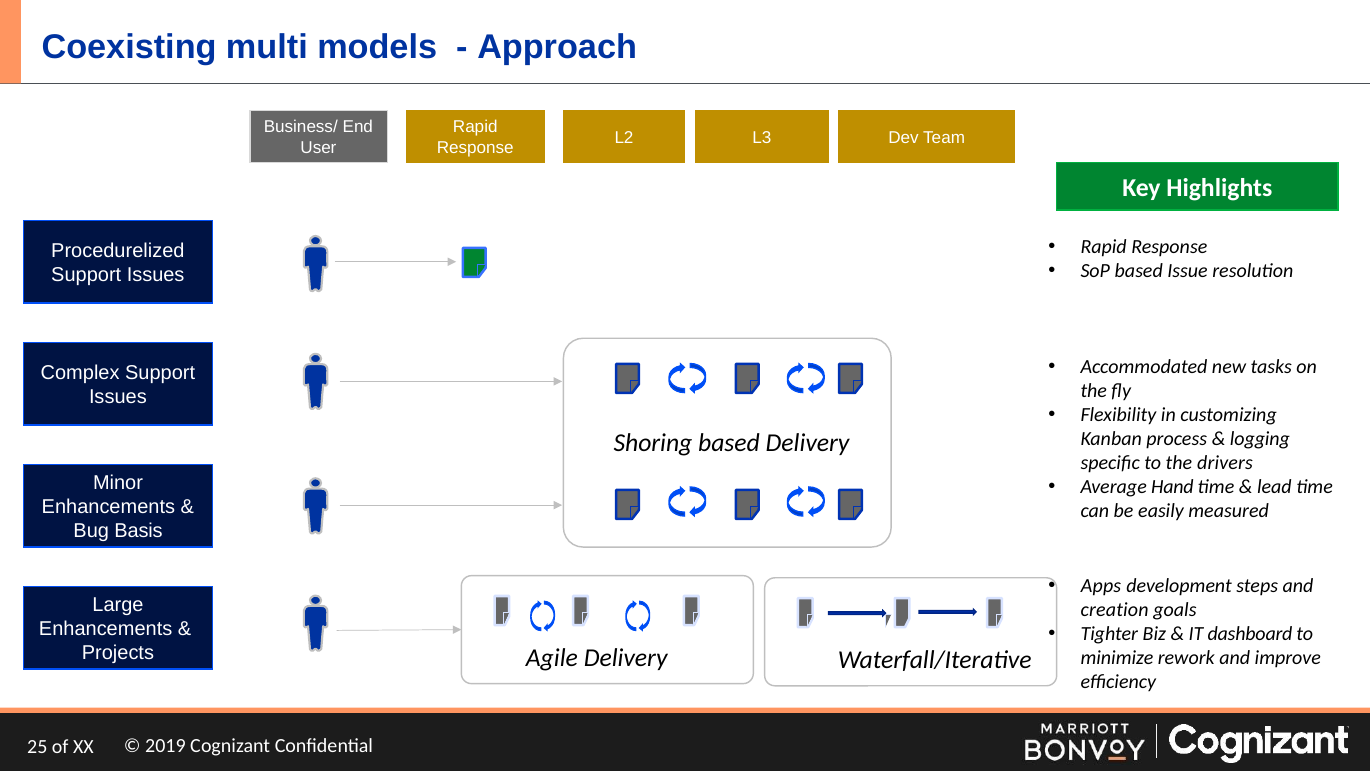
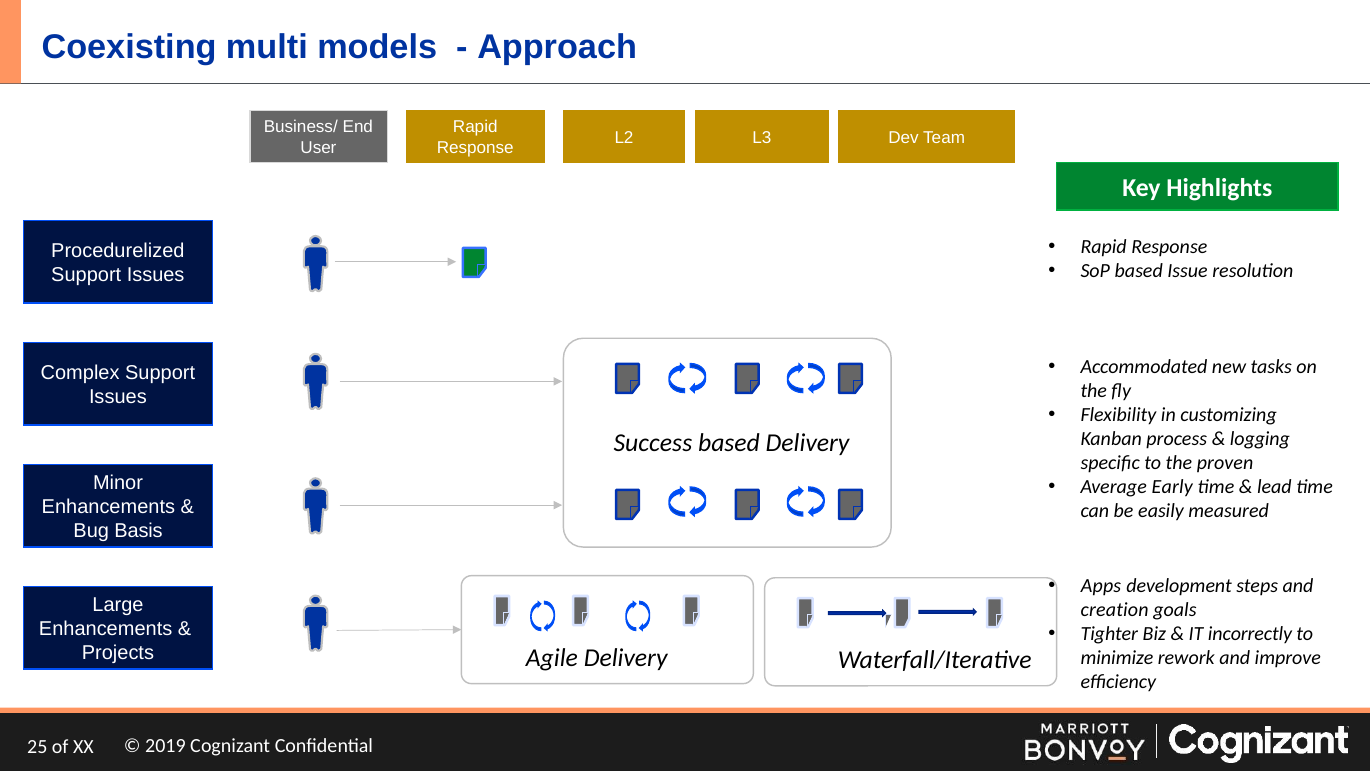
Shoring: Shoring -> Success (653, 443)
drivers: drivers -> proven (1225, 463)
Hand: Hand -> Early (1172, 487)
dashboard: dashboard -> incorrectly (1250, 633)
